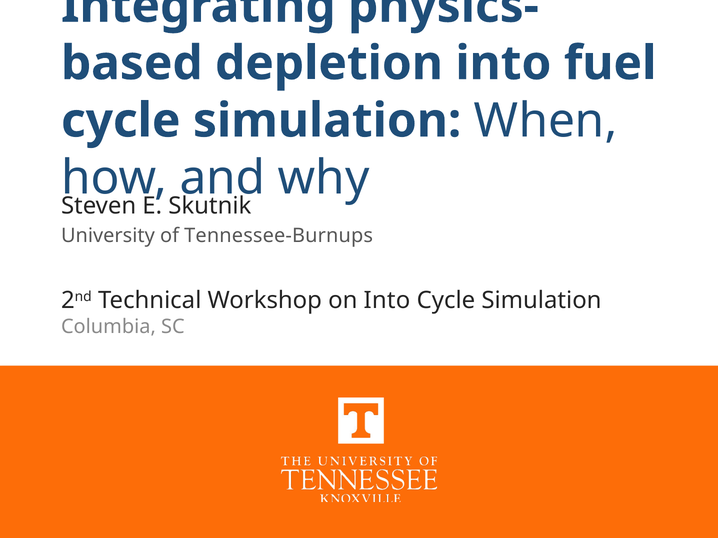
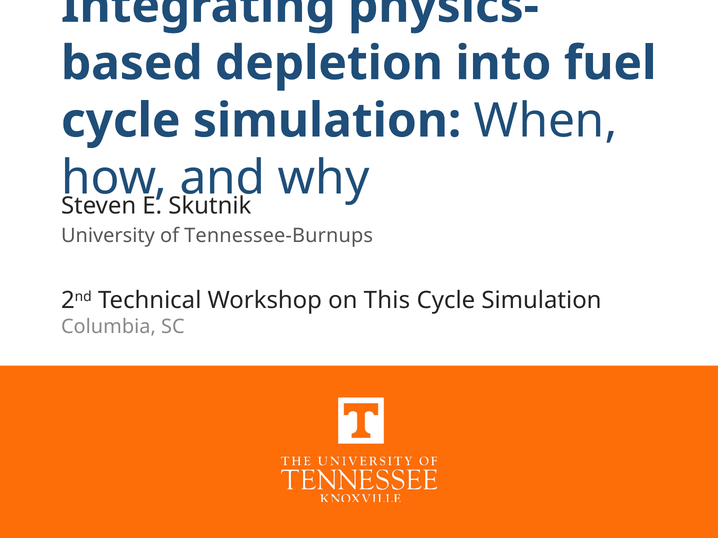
on Into: Into -> This (387, 301)
